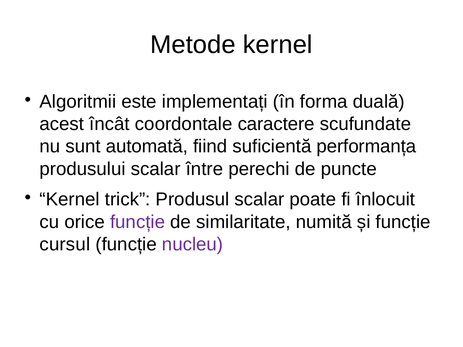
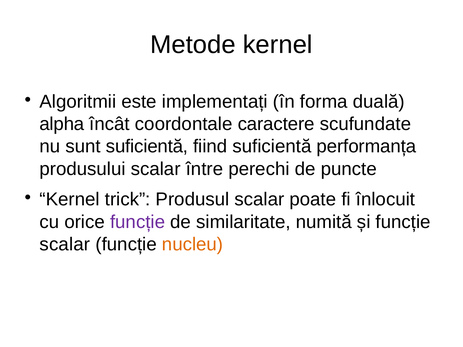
acest: acest -> alpha (62, 124)
sunt automată: automată -> suficientă (147, 147)
cursul: cursul -> scalar (65, 244)
nucleu colour: purple -> orange (193, 244)
